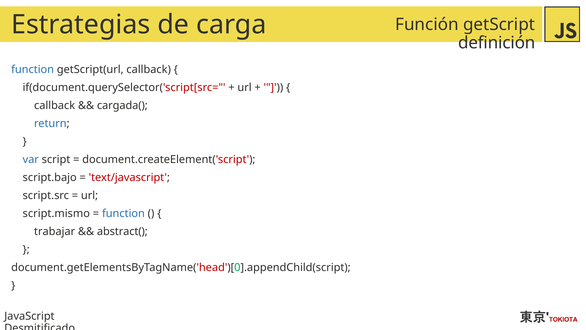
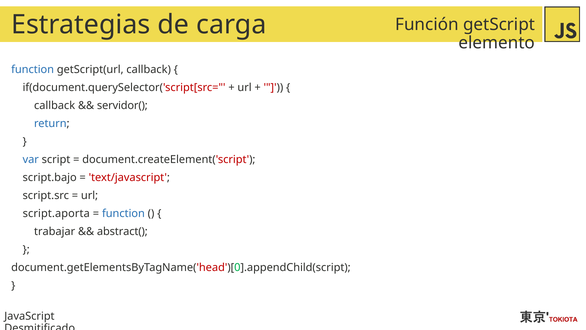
definición: definición -> elemento (497, 43)
cargada(: cargada( -> servidor( (122, 105)
script.mismo: script.mismo -> script.aporta (56, 213)
